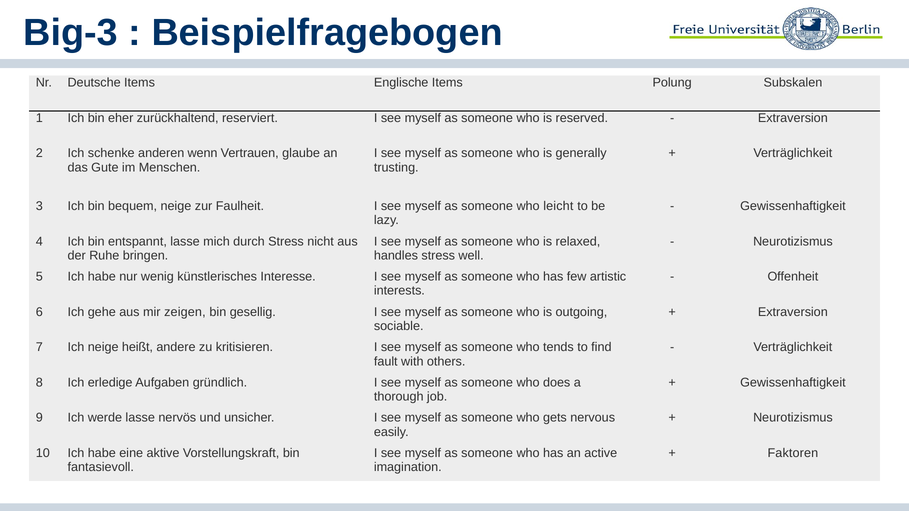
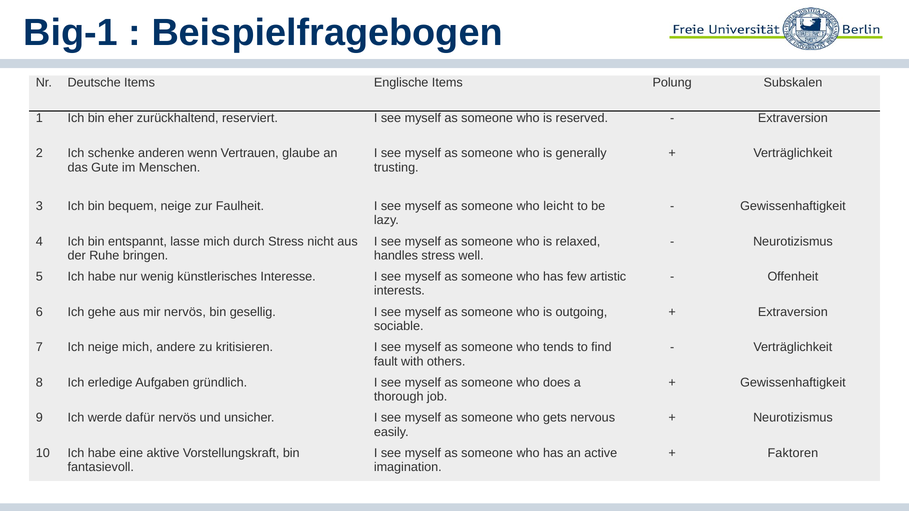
Big-3: Big-3 -> Big-1 (71, 33)
mir zeigen: zeigen -> nervös (185, 312)
neige heißt: heißt -> mich (137, 347)
werde lasse: lasse -> dafür (140, 418)
